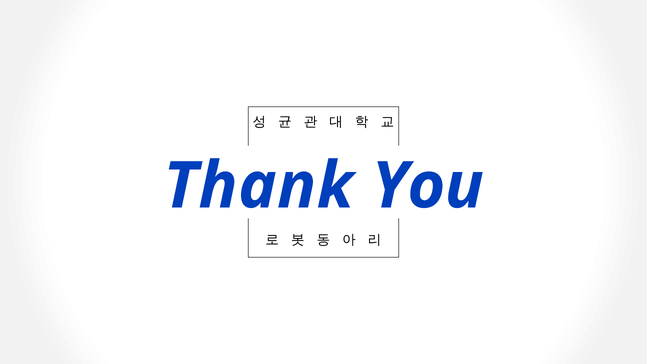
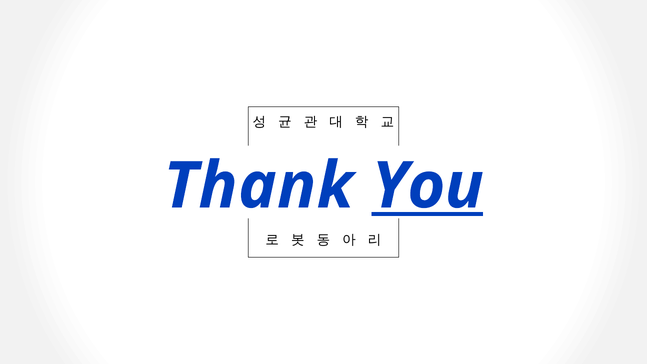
You underline: none -> present (428, 186)
